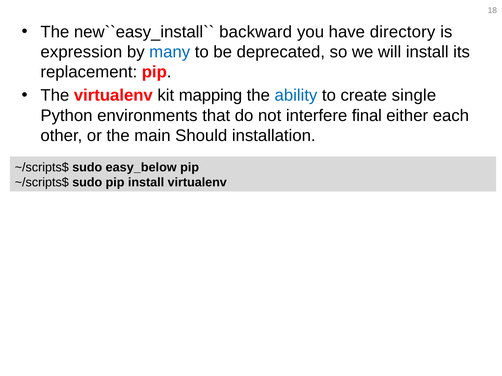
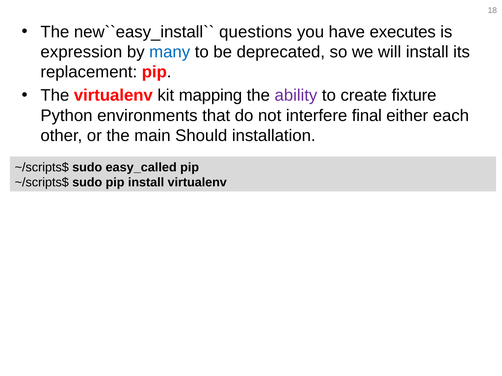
backward: backward -> questions (256, 32)
directory: directory -> executes (403, 32)
ability colour: blue -> purple (296, 96)
single: single -> fixture (414, 96)
easy_below: easy_below -> easy_called (141, 168)
